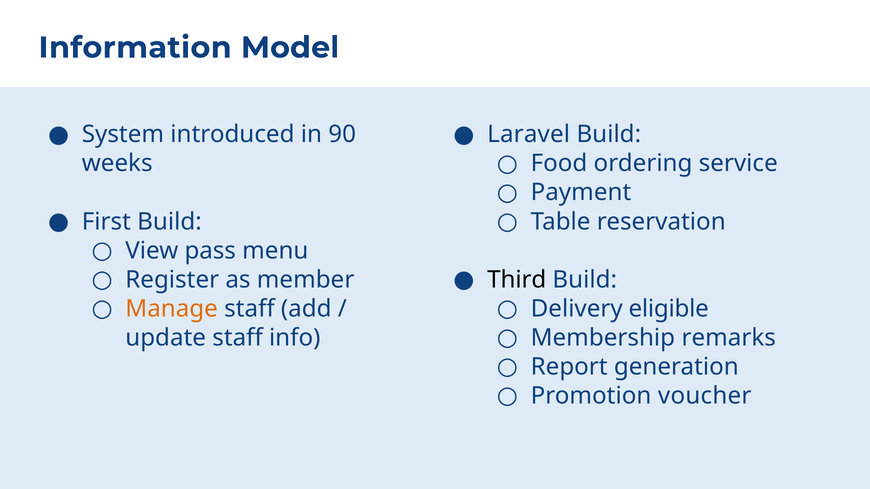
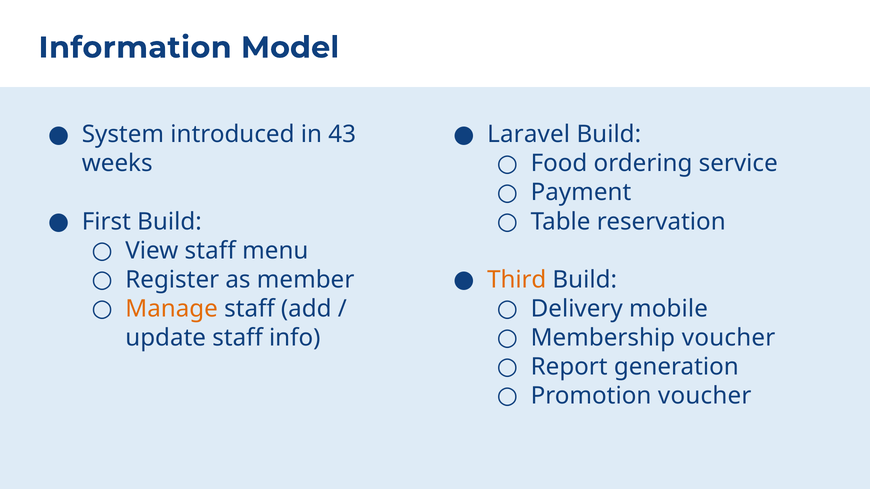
90: 90 -> 43 (342, 135)
View pass: pass -> staff (210, 251)
Third colour: black -> orange (517, 280)
eligible: eligible -> mobile (668, 309)
Membership remarks: remarks -> voucher (729, 338)
